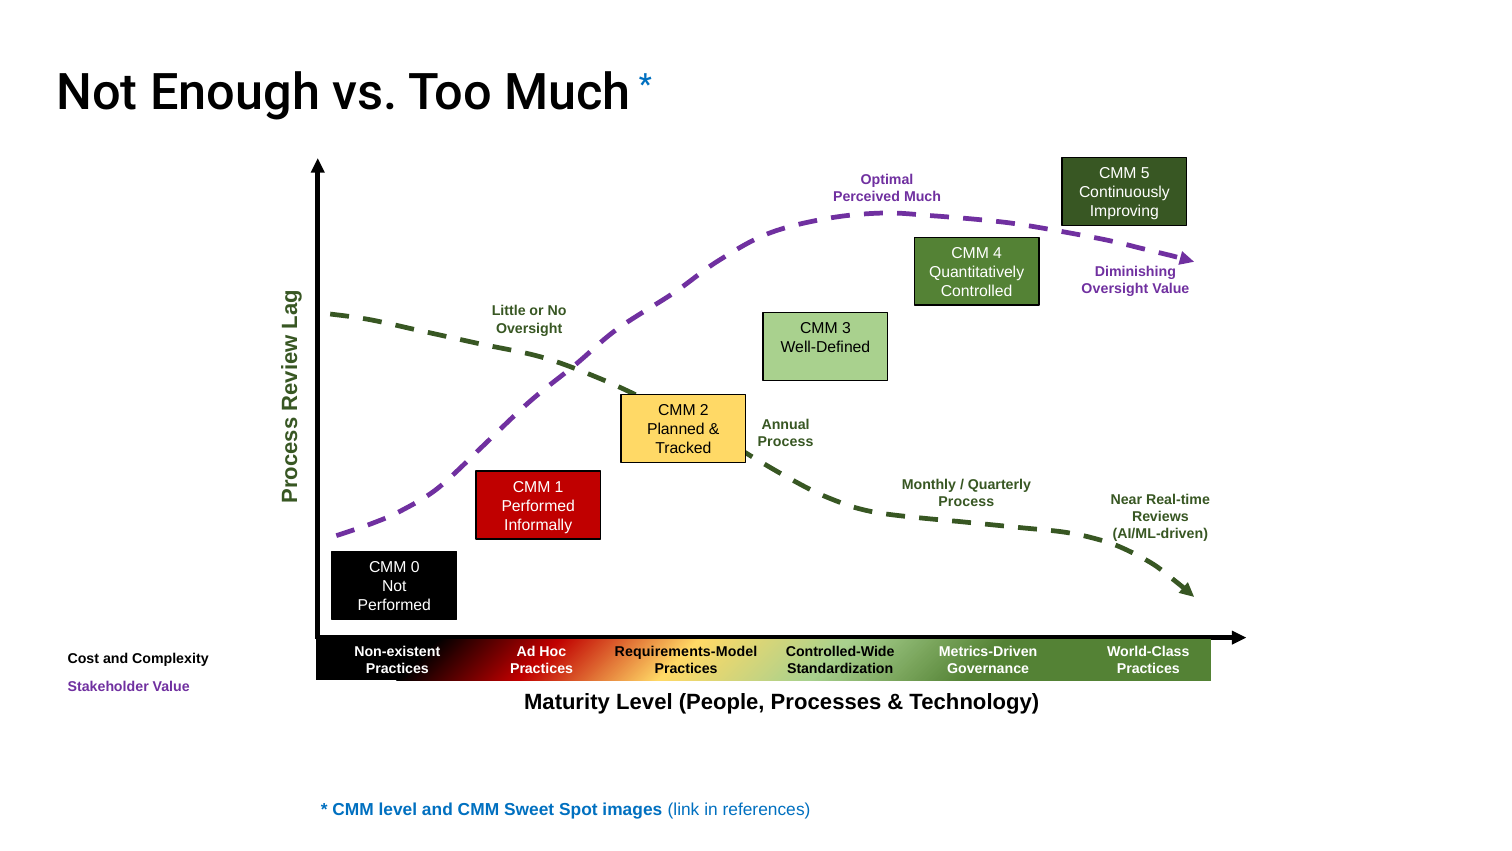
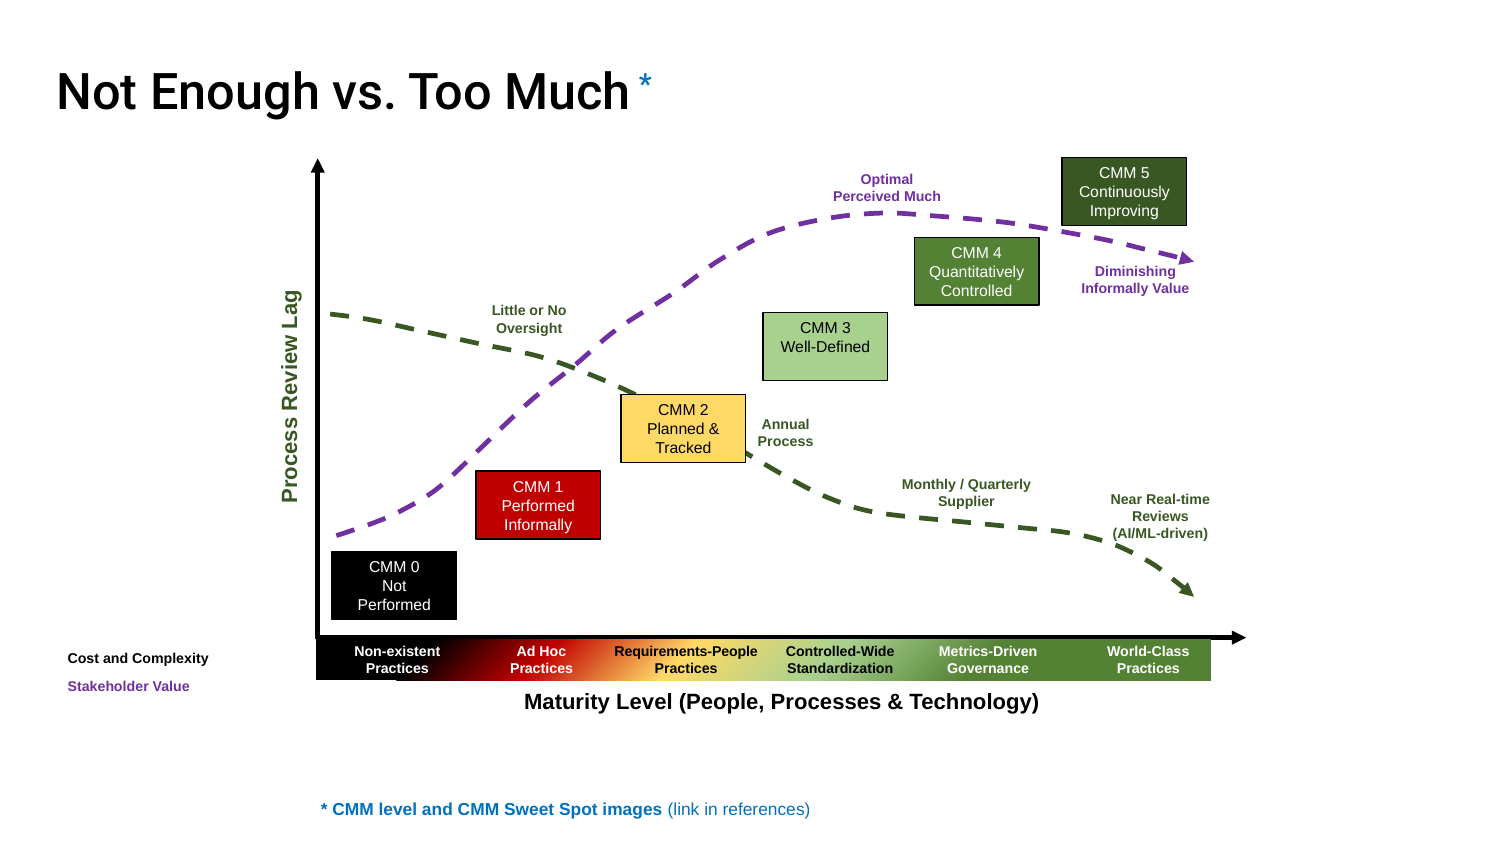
Oversight: Oversight -> Informally (1115, 289)
Process: Process -> Supplier (966, 502)
Requirements-Model: Requirements-Model -> Requirements-People (686, 652)
